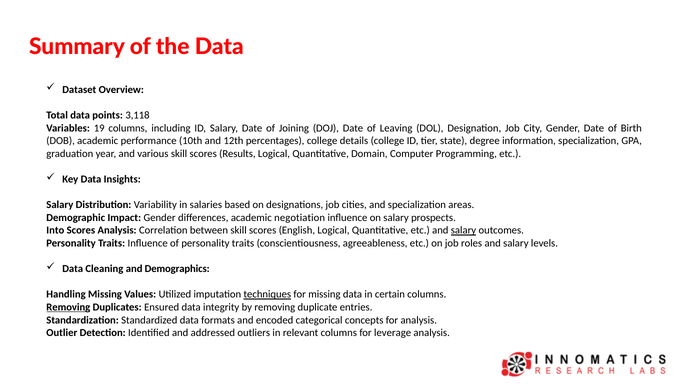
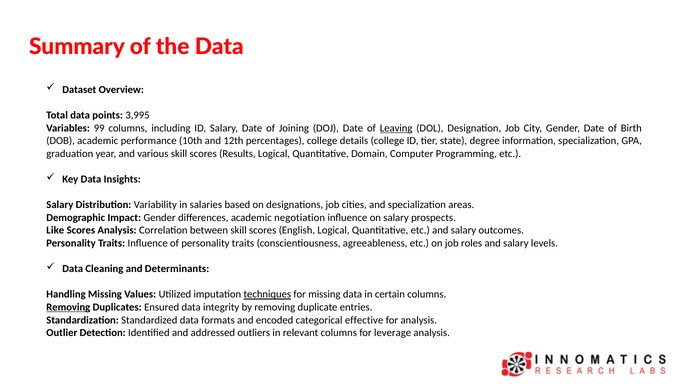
3,118: 3,118 -> 3,995 (138, 115)
19: 19 -> 99 (99, 128)
Leaving underline: none -> present (396, 128)
Into: Into -> Like (55, 230)
salary underline: present -> none (463, 230)
Demographics: Demographics -> Determinants (177, 269)
concepts: concepts -> effective (364, 320)
